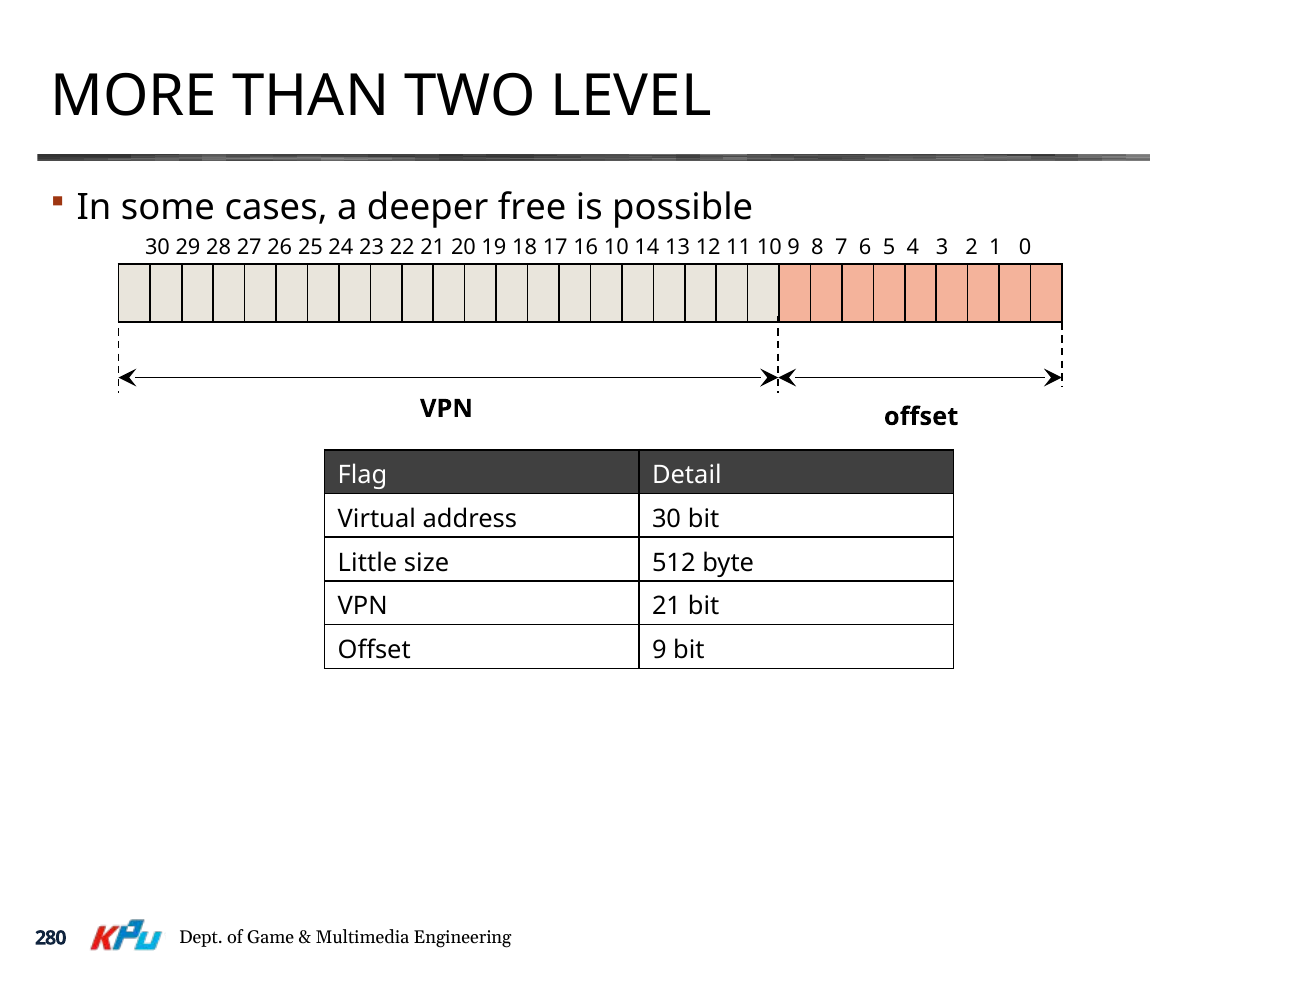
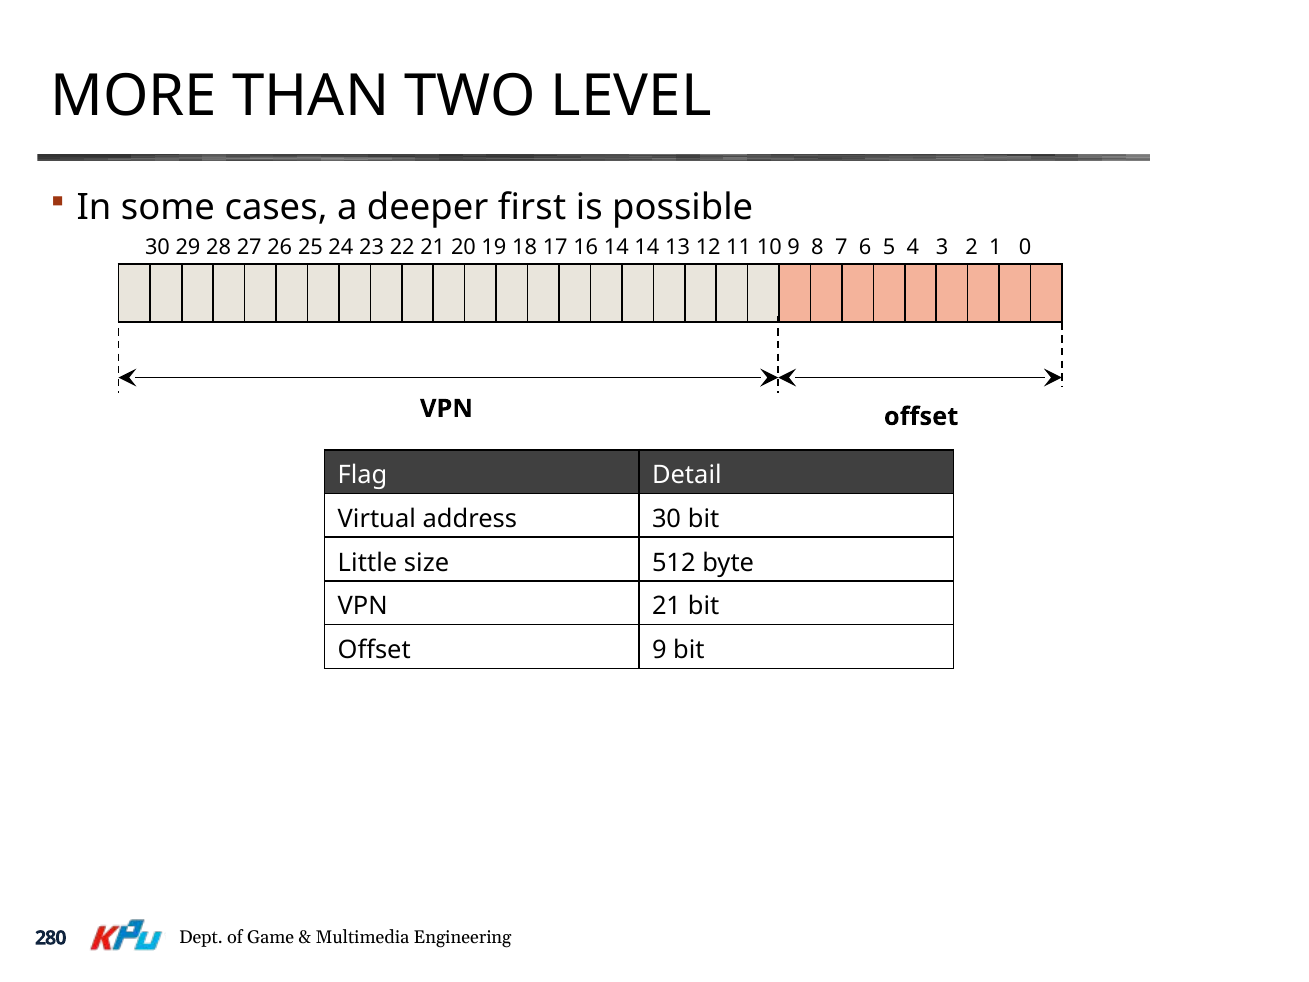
free: free -> first (532, 207)
16 10: 10 -> 14 (616, 248)
